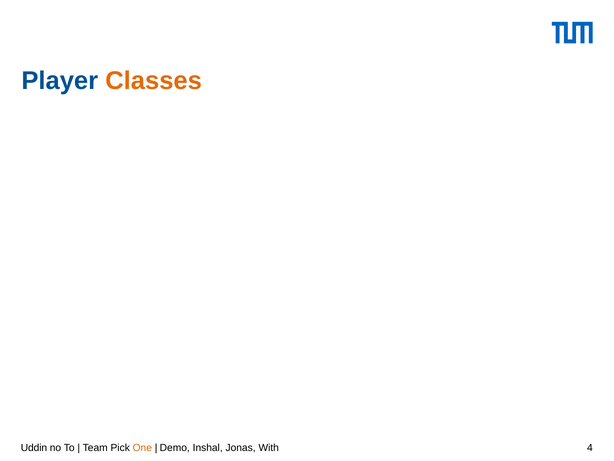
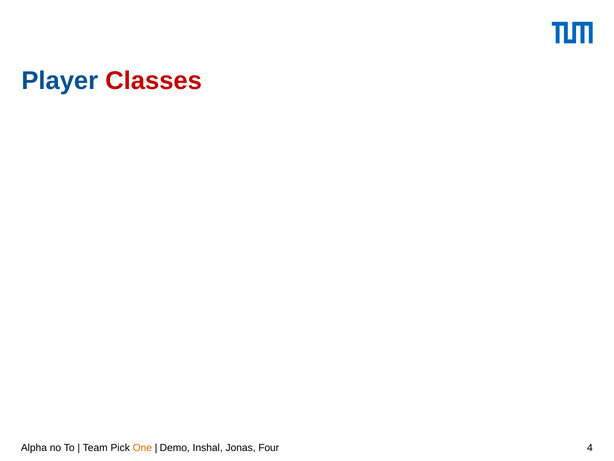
Classes colour: orange -> red (154, 80)
Uddin: Uddin -> Alpha (34, 448)
With: With -> Four (269, 448)
